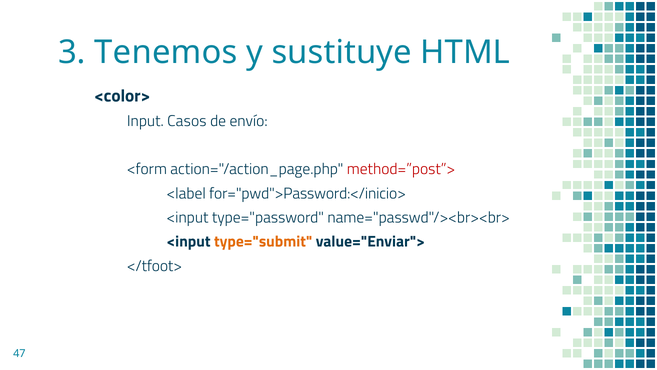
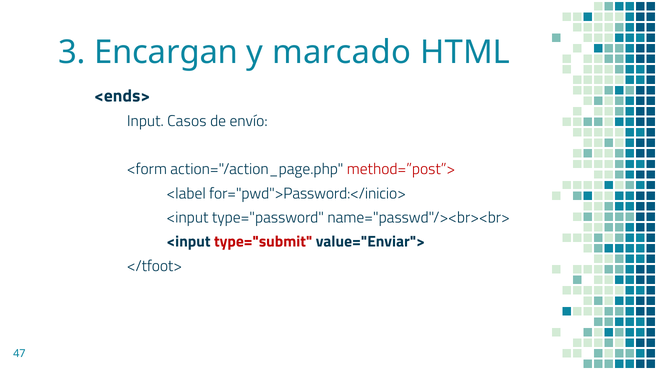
Tenemos: Tenemos -> Encargan (166, 52)
sustituye: sustituye -> marcado (342, 52)
<color>: <color> -> <ends> (122, 96)
type="submit colour: orange -> red (263, 241)
